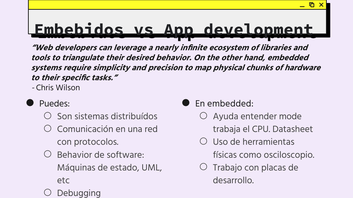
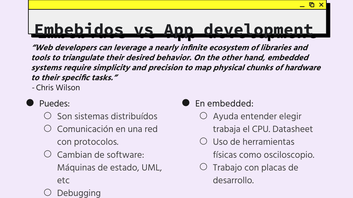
mode: mode -> elegir (290, 117)
Behavior: Behavior -> Cambian (75, 155)
